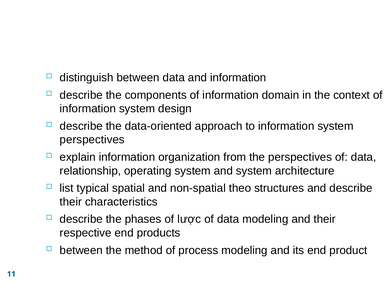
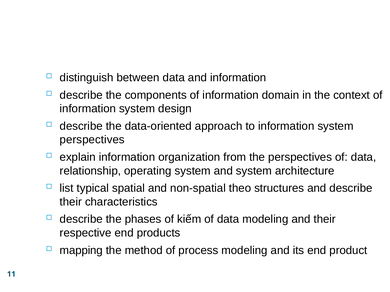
lược: lược -> kiếm (189, 220)
between: between -> mapping (81, 251)
